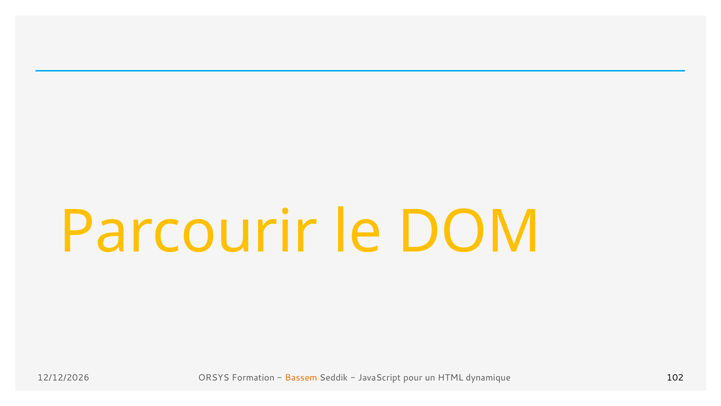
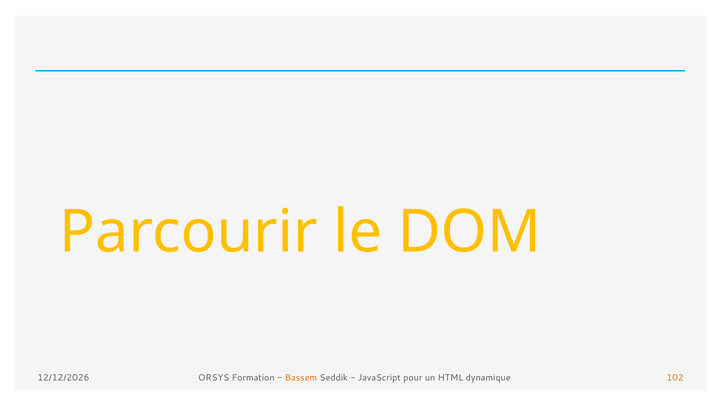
102 colour: black -> orange (675, 377)
